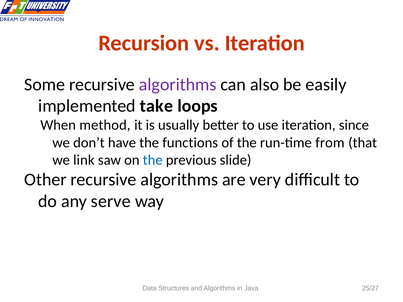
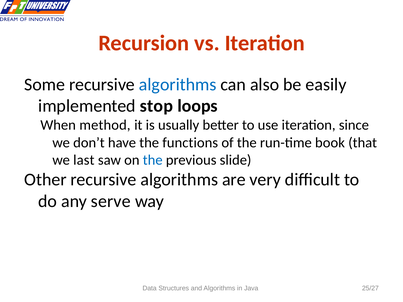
algorithms colour: purple -> blue (178, 85)
take: take -> stop (156, 106)
from: from -> book (330, 143)
link: link -> last (84, 160)
